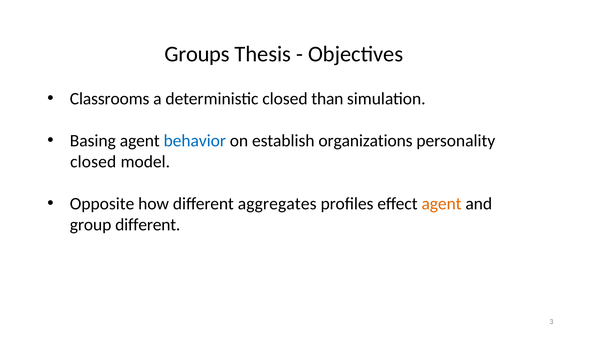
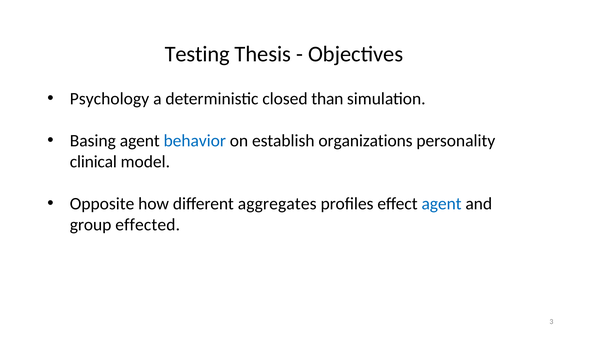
Groups: Groups -> Testing (197, 54)
Classrooms: Classrooms -> Psychology (109, 99)
closed: closed -> clinical (93, 162)
agent colour: orange -> blue (442, 204)
group different: different -> effected (148, 225)
